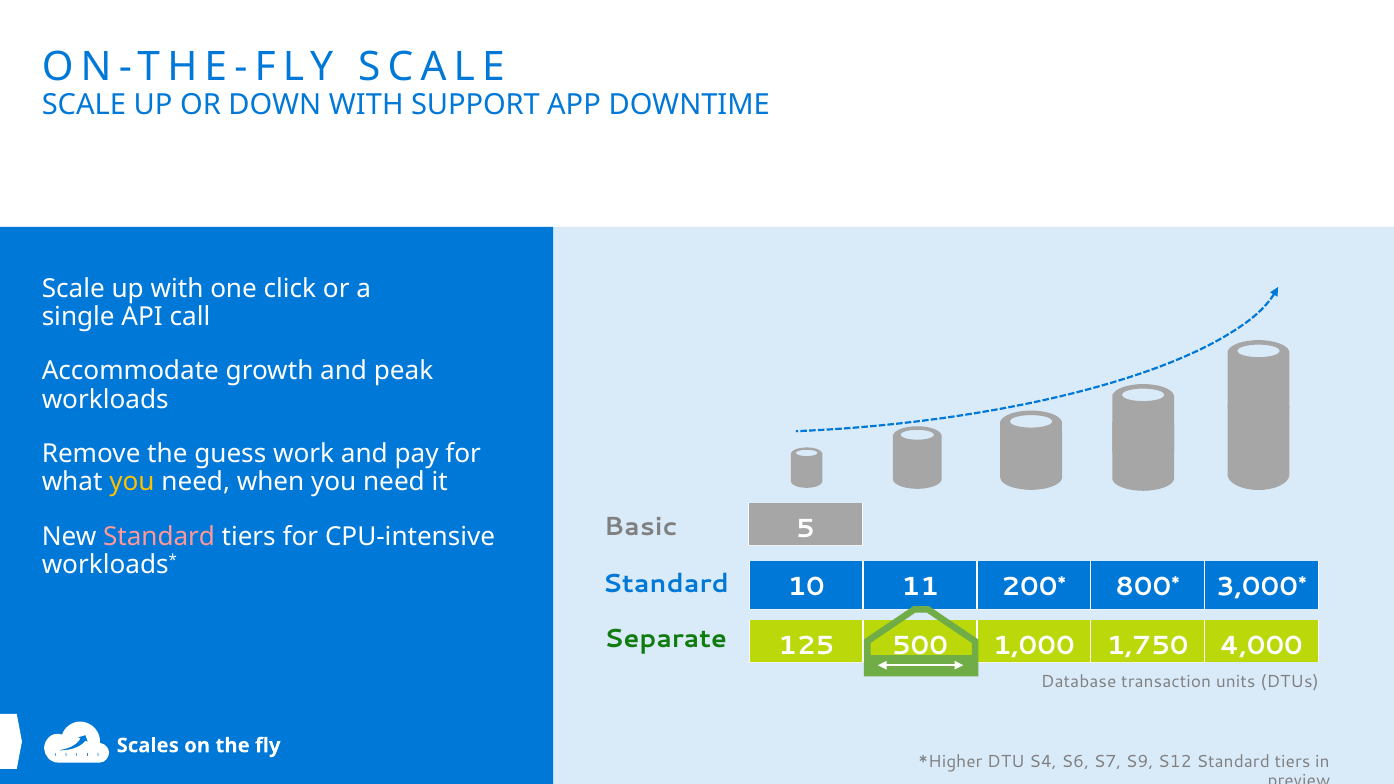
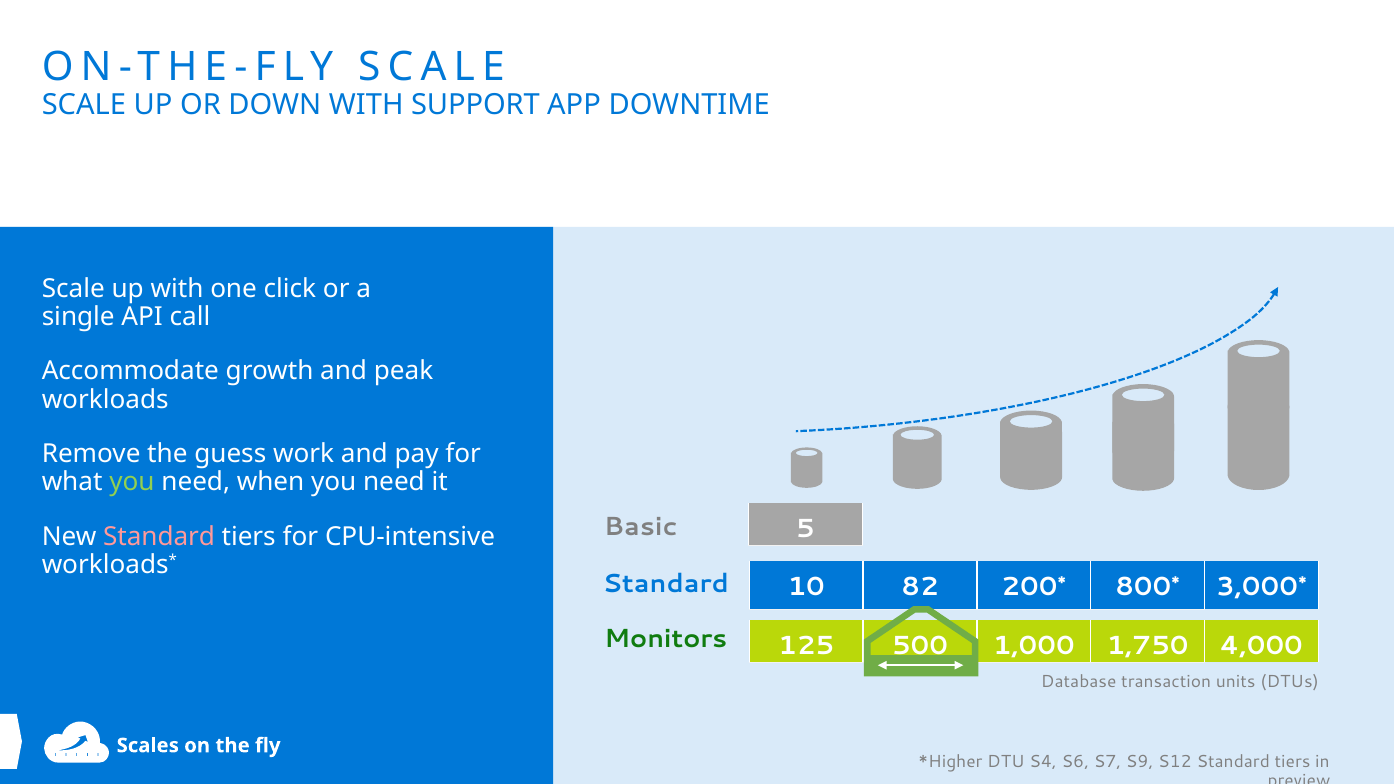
you colour: yellow -> light green (132, 482)
11: 11 -> 82 (920, 587)
Separate: Separate -> Monitors (666, 639)
